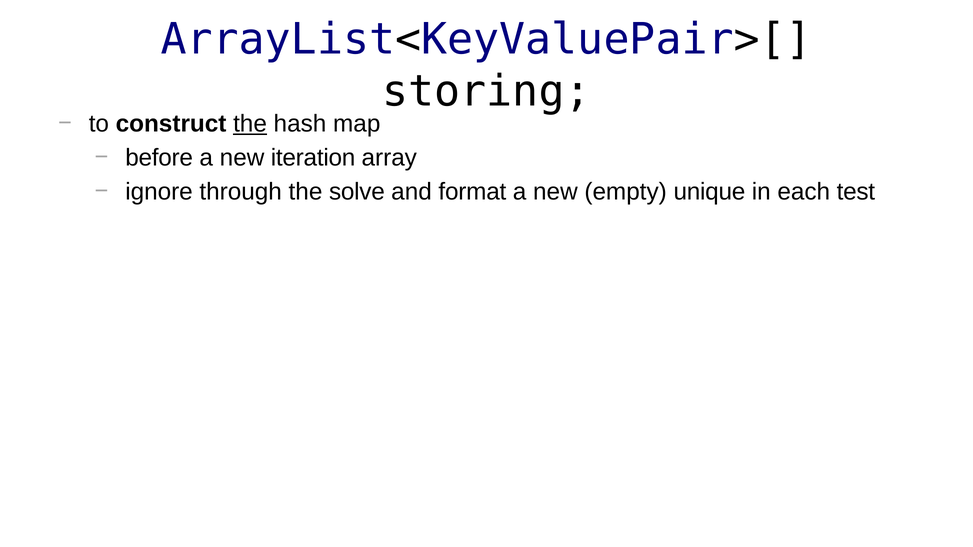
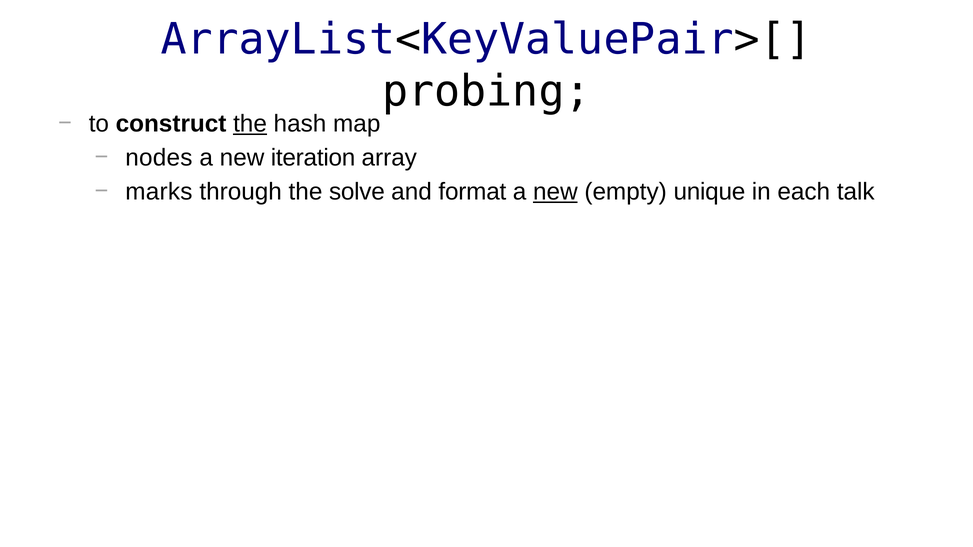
storing: storing -> probing (486, 92)
before: before -> nodes (159, 158)
ignore: ignore -> marks (159, 192)
new underline: none -> present (555, 192)
test: test -> talk (856, 192)
